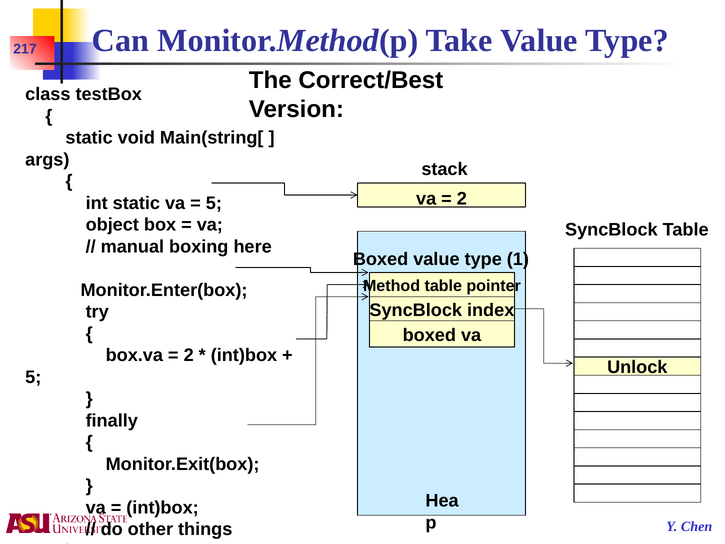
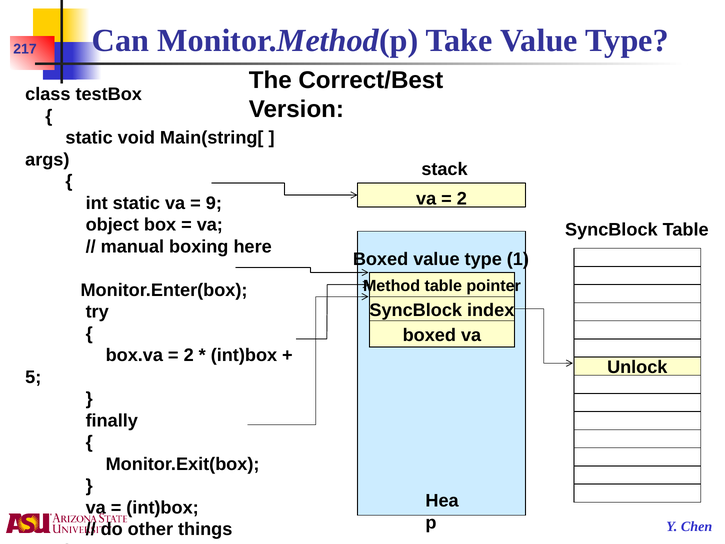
5: 5 -> 9 (214, 203)
